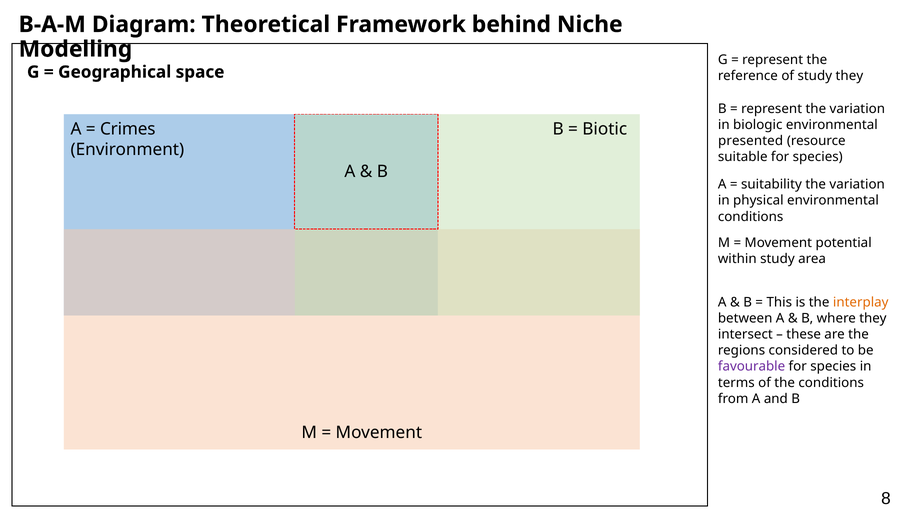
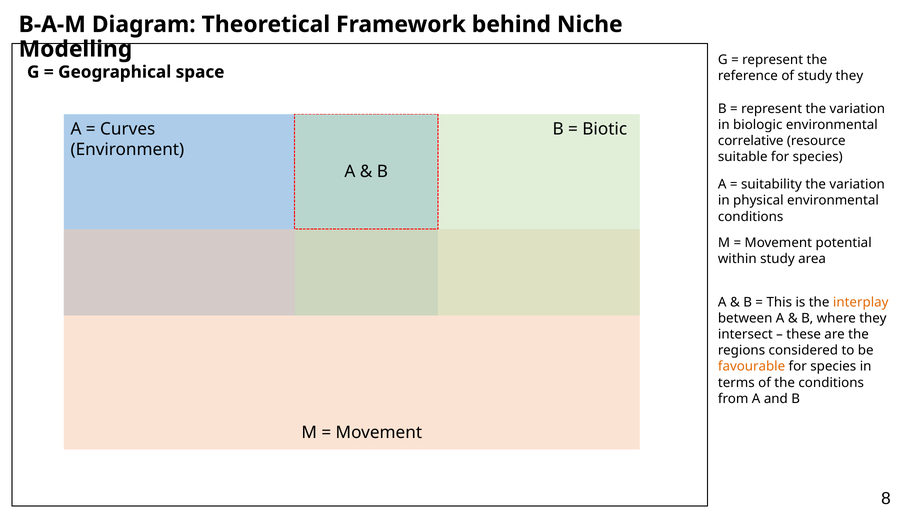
Crimes: Crimes -> Curves (128, 129)
presented: presented -> correlative (751, 141)
favourable colour: purple -> orange (752, 366)
